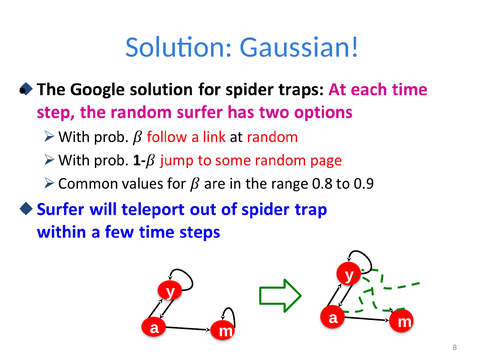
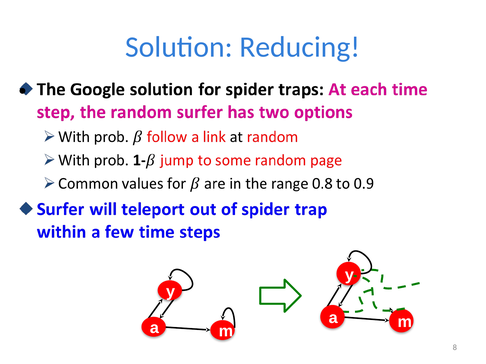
Gaussian: Gaussian -> Reducing (300, 47)
